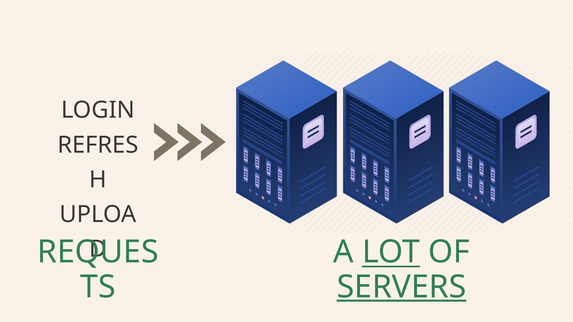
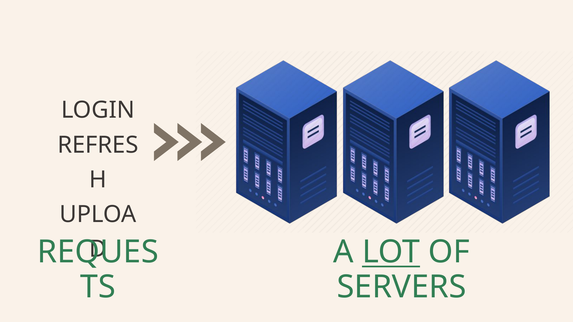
SERVERS underline: present -> none (402, 287)
